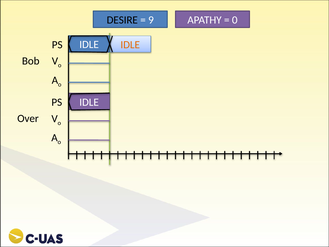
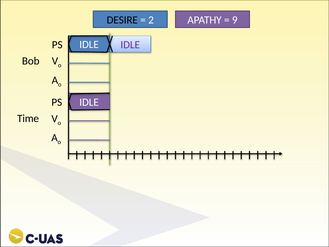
9: 9 -> 2 (151, 20)
0: 0 -> 9 (235, 20)
IDLE colour: orange -> purple (130, 45)
Over: Over -> Time (28, 118)
